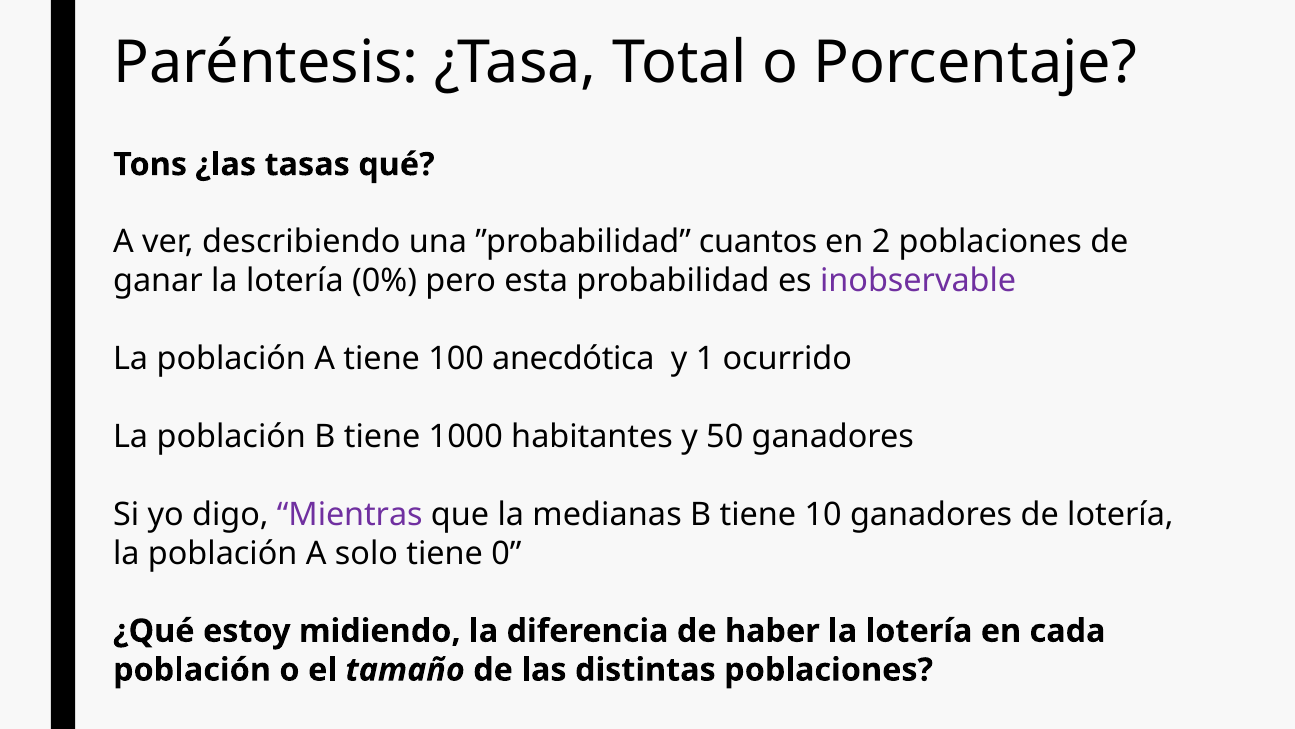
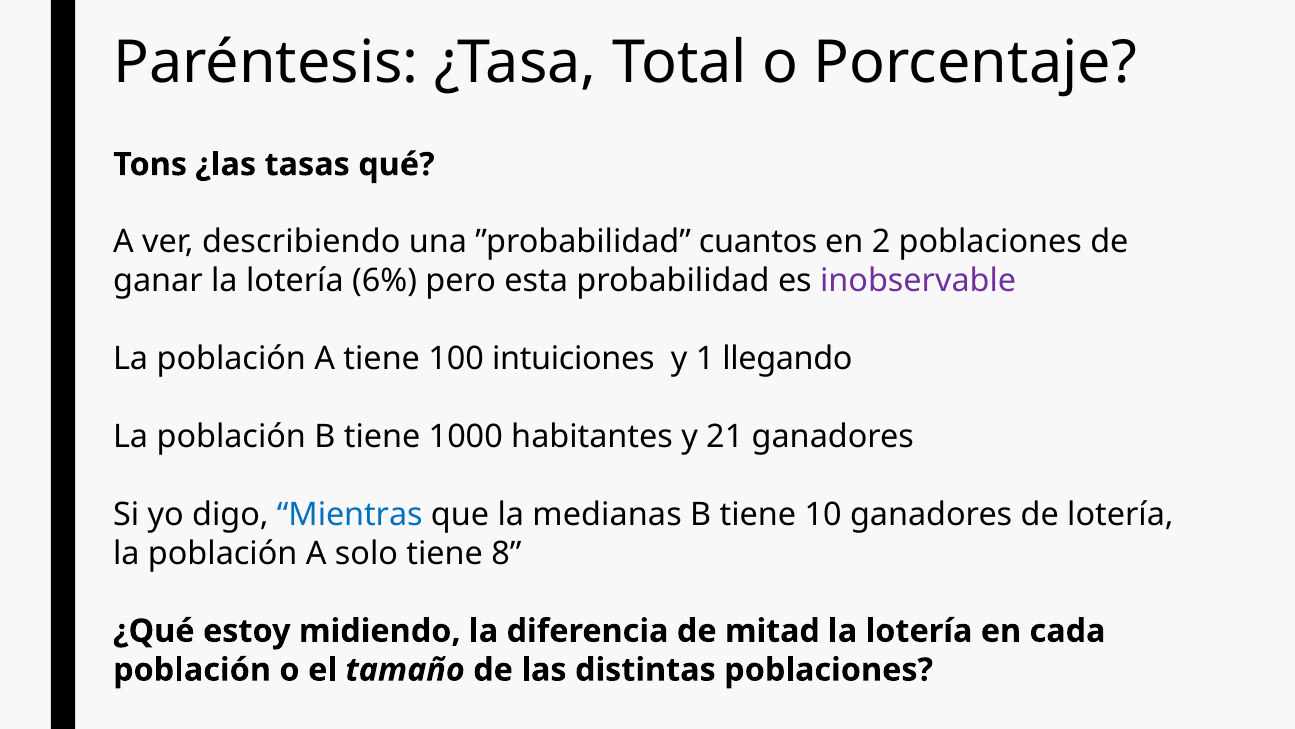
0%: 0% -> 6% (385, 281)
anecdótica: anecdótica -> intuiciones (573, 359)
ocurrido: ocurrido -> llegando (787, 359)
50: 50 -> 21 (725, 436)
Mientras colour: purple -> blue (350, 514)
0: 0 -> 8 (506, 553)
haber: haber -> mitad (772, 631)
